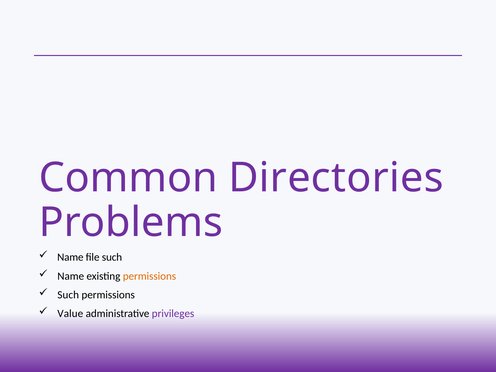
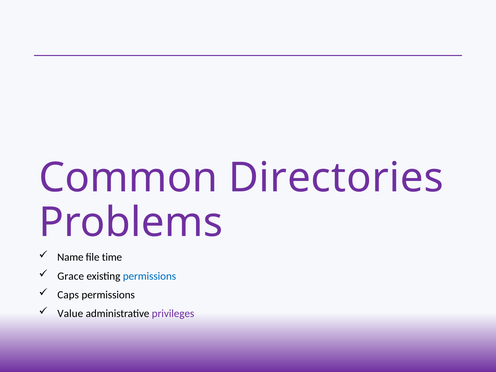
file such: such -> time (112, 257)
Name: Name -> Grace (71, 276)
permissions colour: orange -> blue (149, 276)
Such: Such -> Caps (68, 295)
